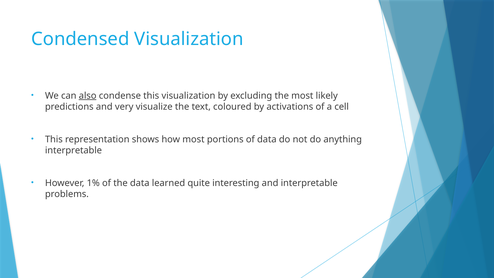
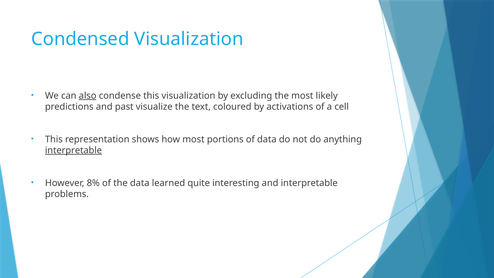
very: very -> past (124, 107)
interpretable underline: none -> present (73, 150)
1%: 1% -> 8% (93, 183)
